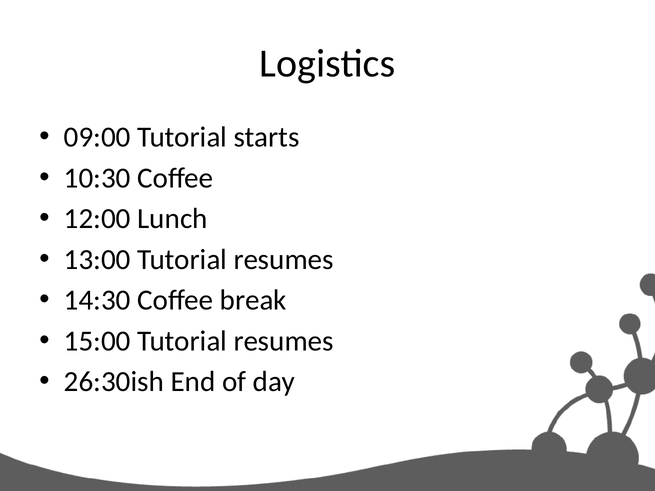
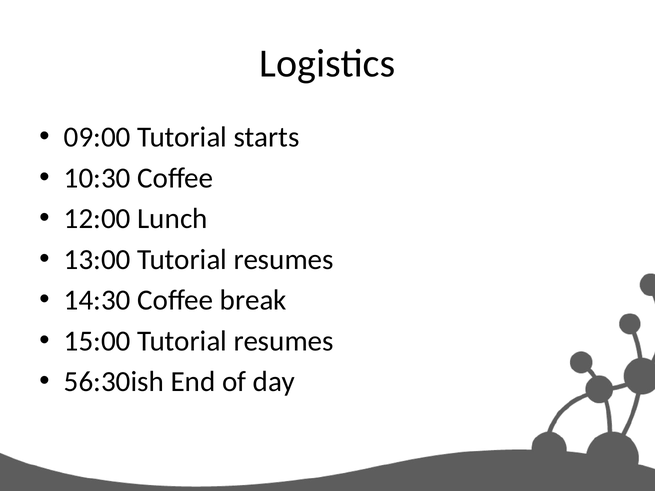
26:30ish: 26:30ish -> 56:30ish (114, 382)
